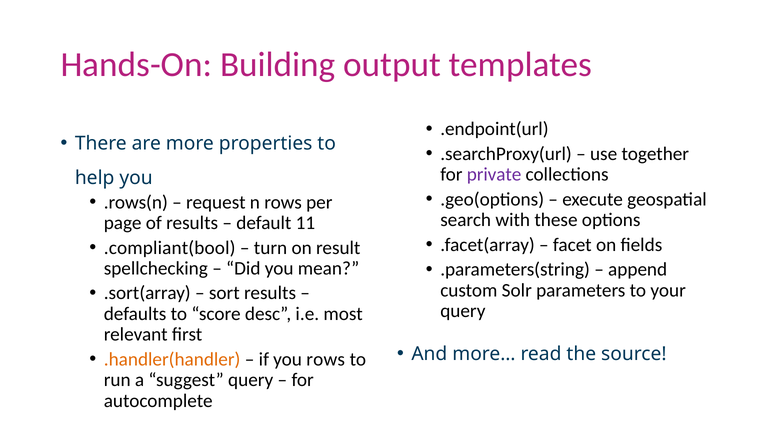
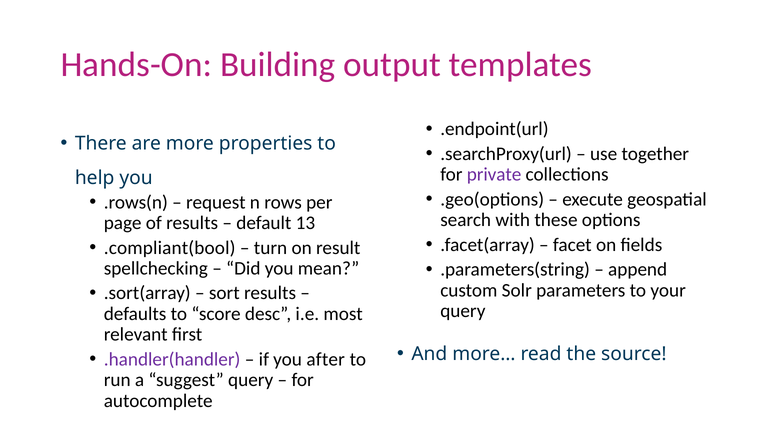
11: 11 -> 13 (305, 223)
.handler(handler colour: orange -> purple (172, 360)
you rows: rows -> after (326, 360)
